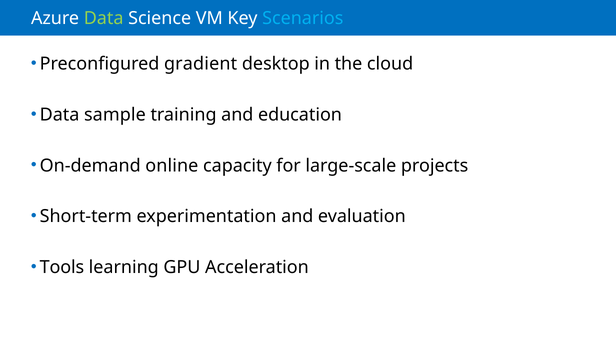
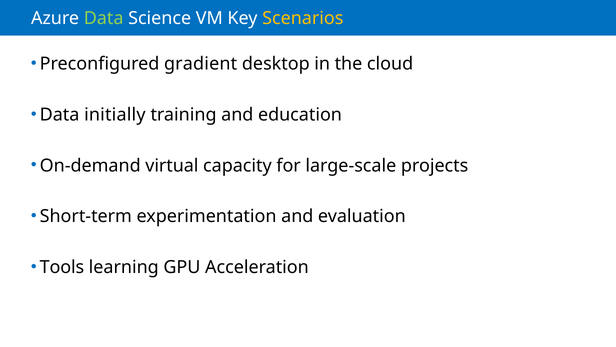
Scenarios colour: light blue -> yellow (303, 18)
sample: sample -> initially (115, 114)
online: online -> virtual (172, 165)
